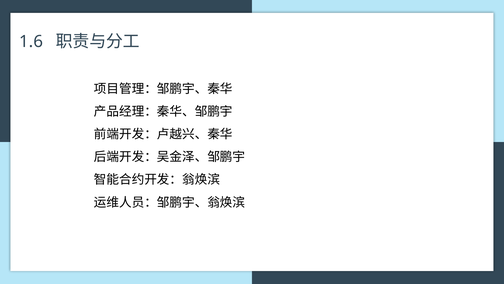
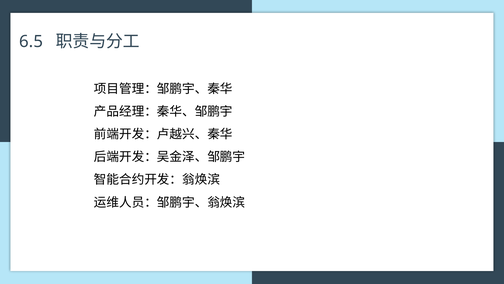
1.6: 1.6 -> 6.5 (31, 42)
